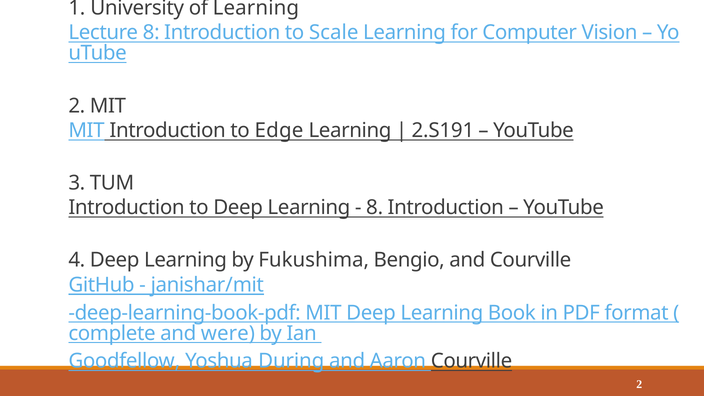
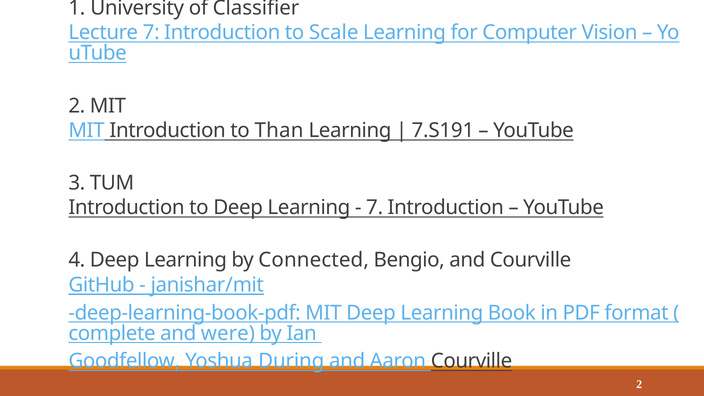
of Learning: Learning -> Classifier (256, 8)
Lecture 8: 8 -> 7 (151, 33)
Edge: Edge -> Than (279, 130)
2.S191: 2.S191 -> 7.S191 (443, 130)
8: 8 -> 7 (375, 208)
Fukushima: Fukushima -> Connected (314, 260)
